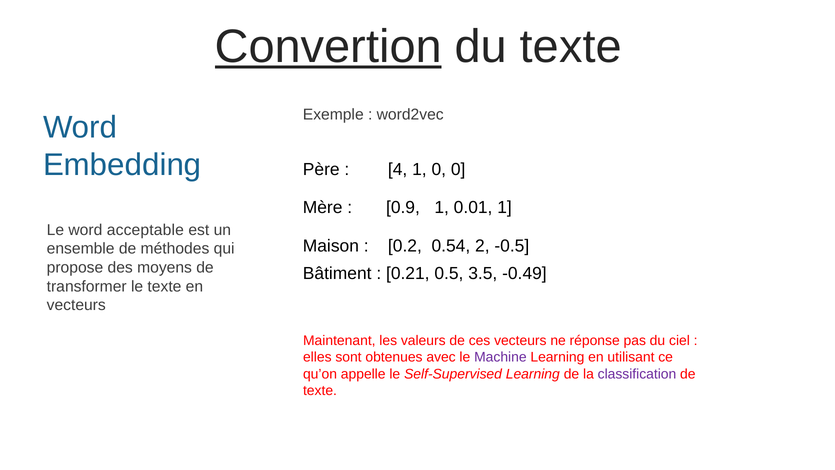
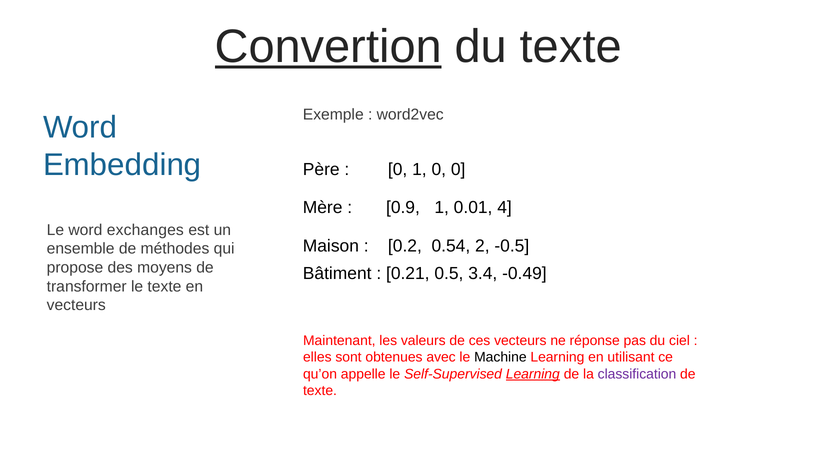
4: 4 -> 0 (398, 169)
0.01 1: 1 -> 4 (505, 207)
acceptable: acceptable -> exchanges (145, 230)
3.5: 3.5 -> 3.4 (483, 274)
Machine colour: purple -> black (500, 357)
Learning underline: none -> present (533, 374)
